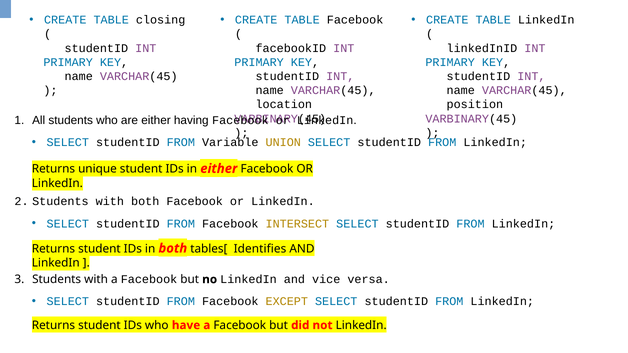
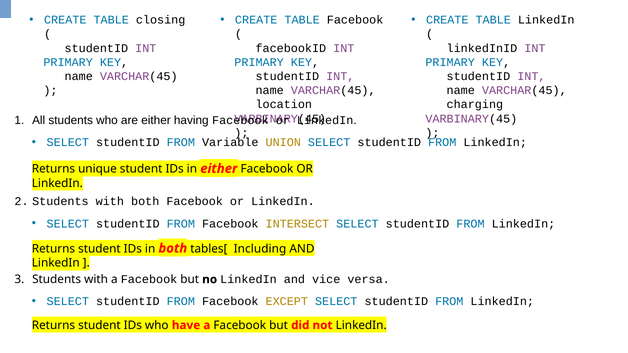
position: position -> charging (475, 105)
Identifies: Identifies -> Including (260, 249)
